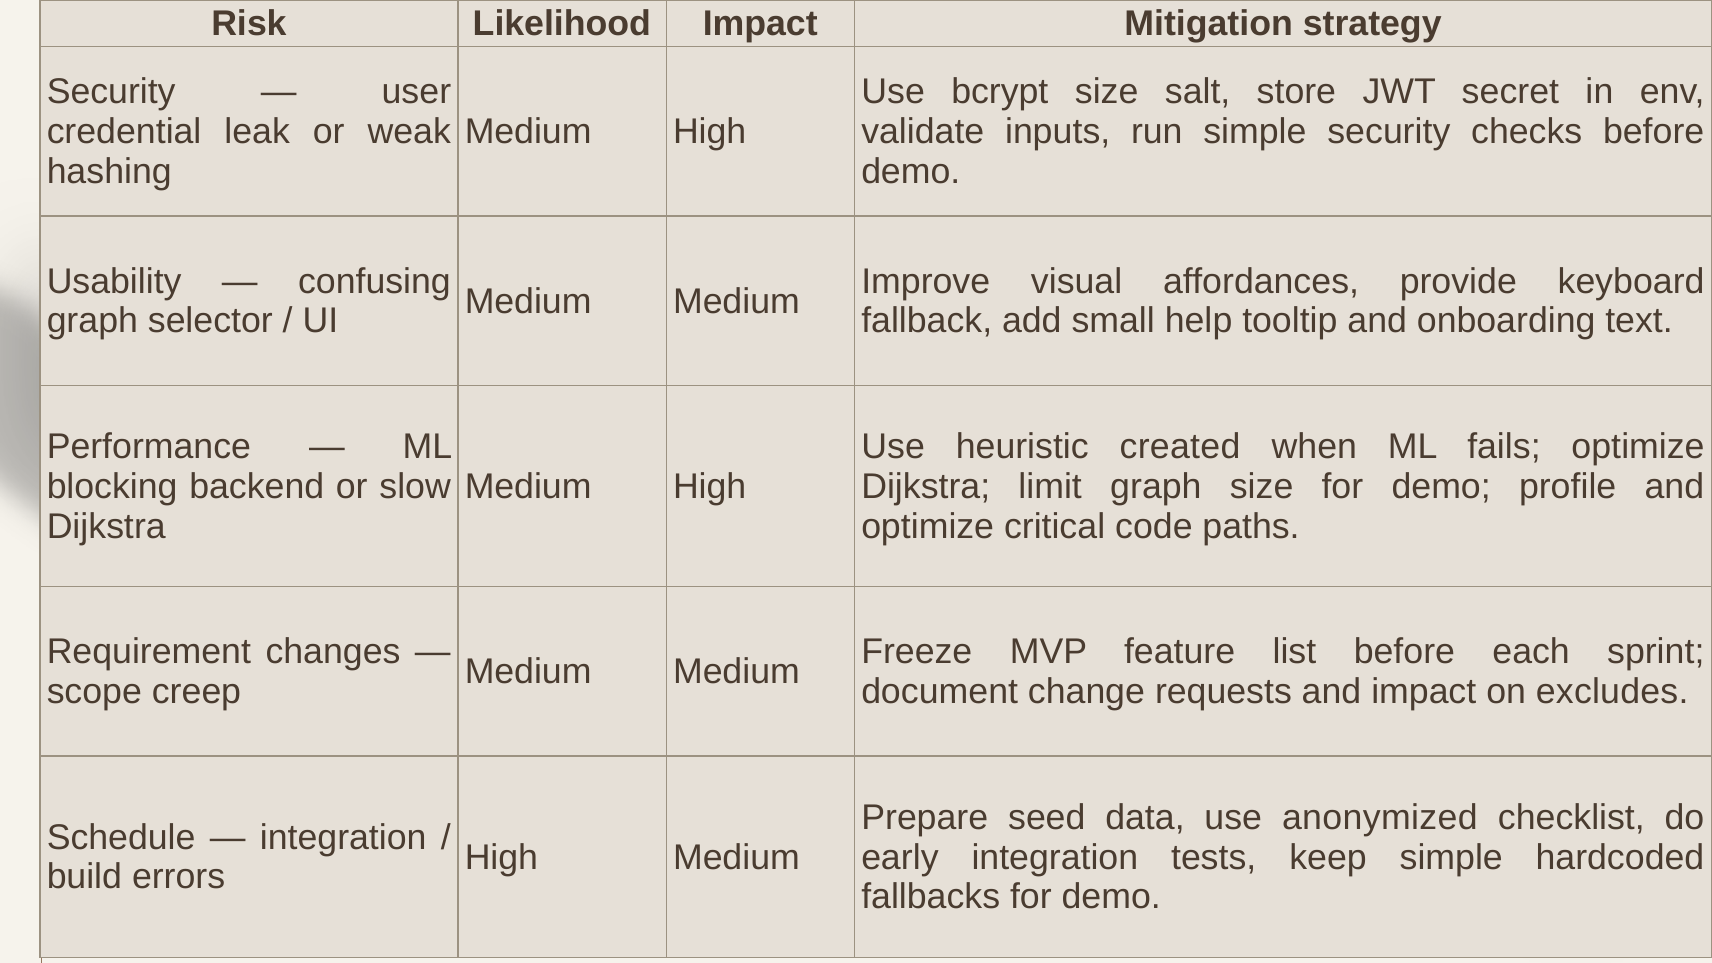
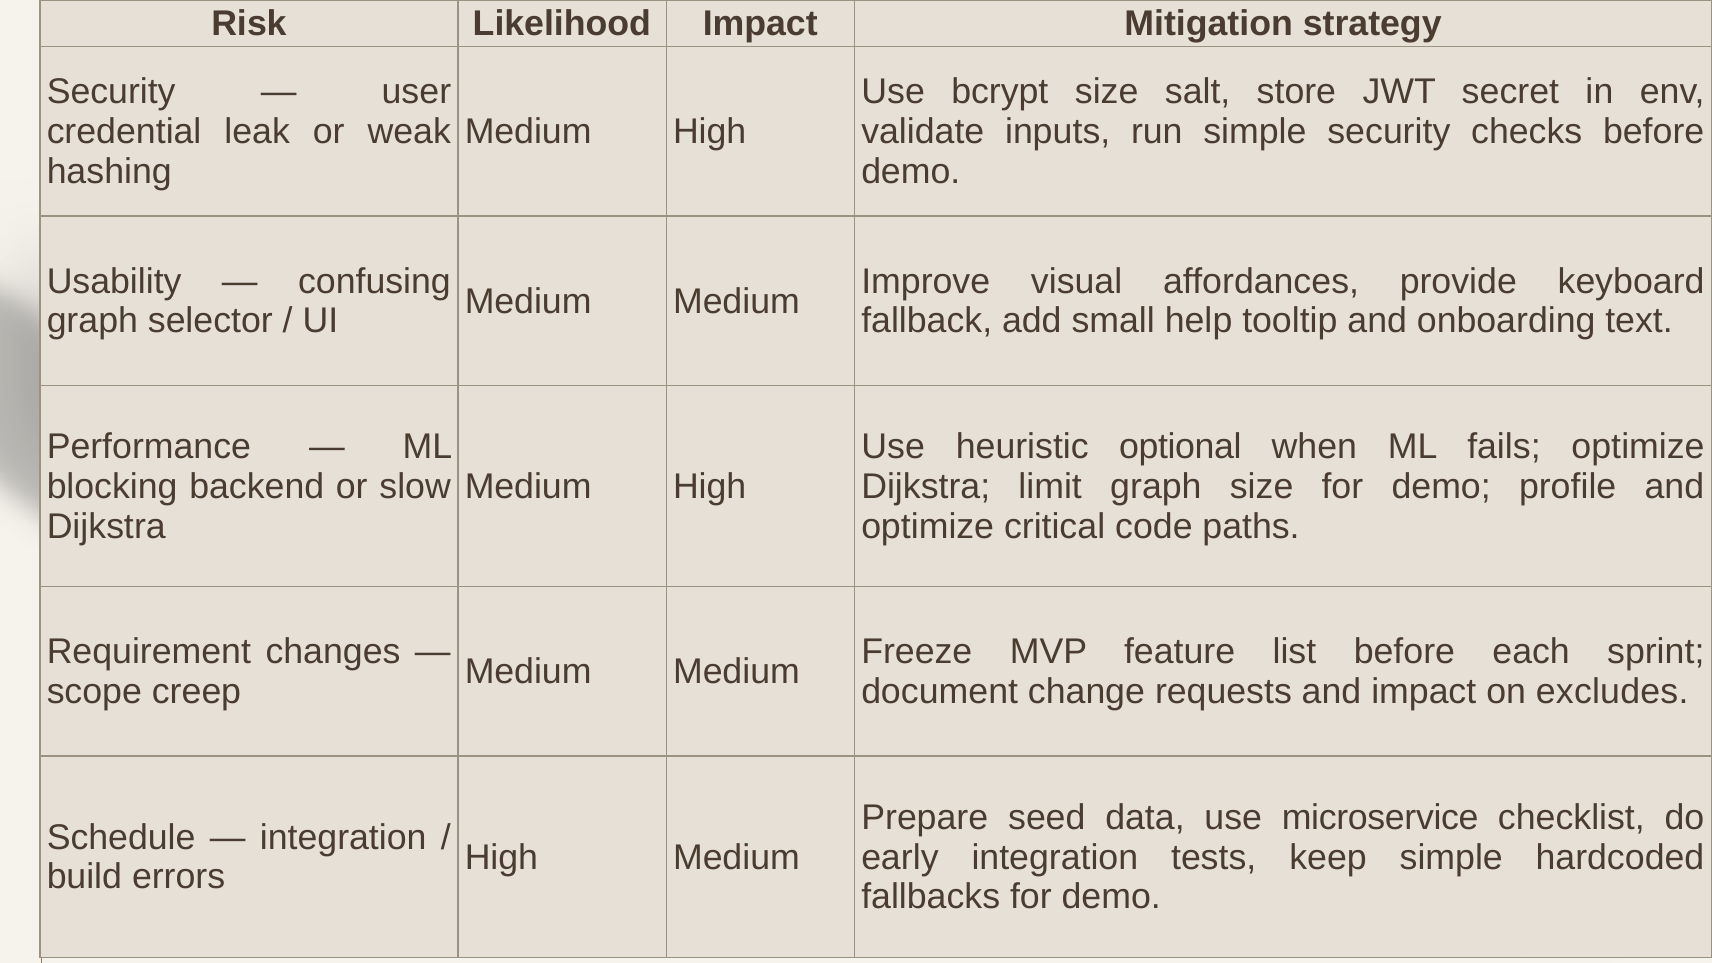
created: created -> optional (1180, 447)
anonymized: anonymized -> microservice (1380, 818)
